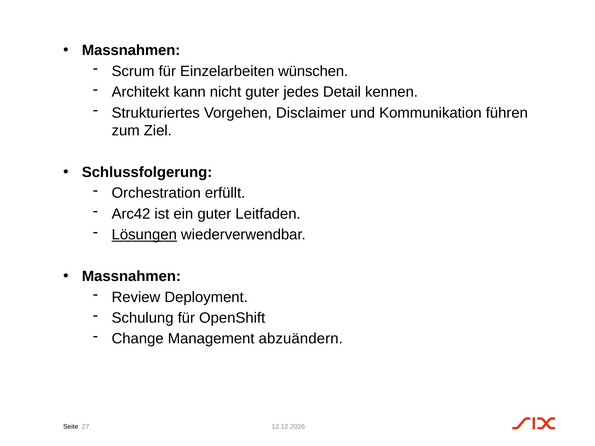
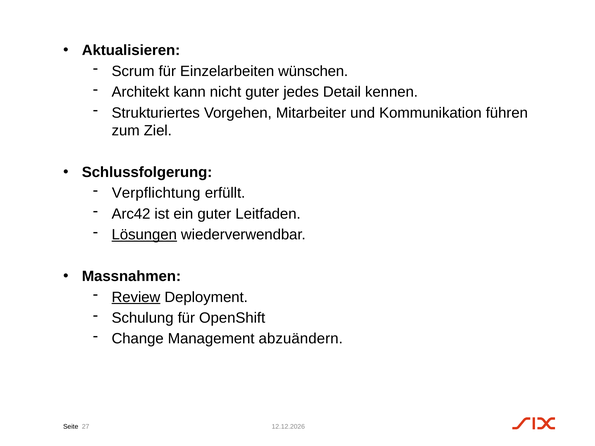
Massnahmen: Massnahmen -> Aktualisieren (131, 50)
Disclaimer: Disclaimer -> Mitarbeiter (311, 113)
Orchestration: Orchestration -> Verpflichtung (156, 193)
Review underline: none -> present (136, 297)
